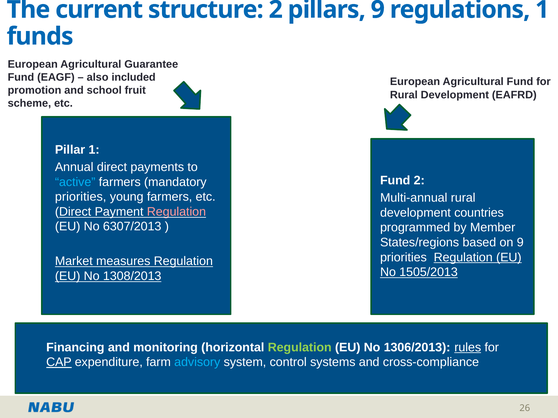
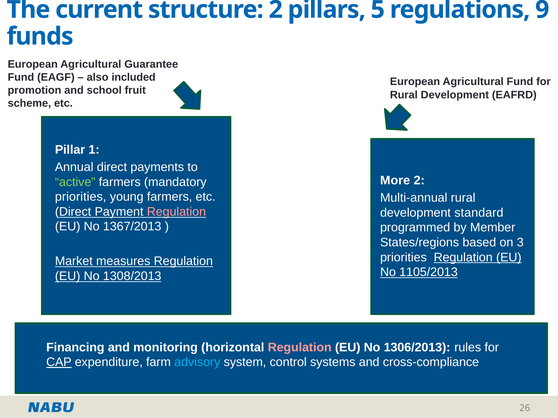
pillars 9: 9 -> 5 (378, 10)
regulations 1: 1 -> 9 (542, 10)
Fund: Fund -> More (395, 181)
active colour: light blue -> light green (75, 182)
countries: countries -> standard (479, 213)
6307/2013: 6307/2013 -> 1367/2013 (132, 227)
on 9: 9 -> 3 (520, 243)
1505/2013: 1505/2013 -> 1105/2013 (428, 272)
Regulation colour: light green -> pink (300, 348)
rules underline: present -> none (468, 348)
